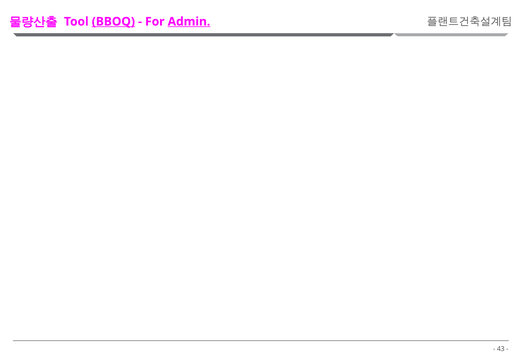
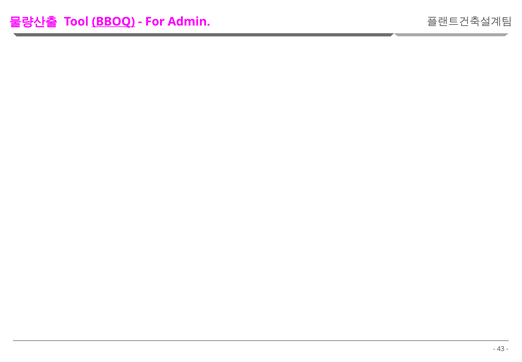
Admin underline: present -> none (189, 22)
